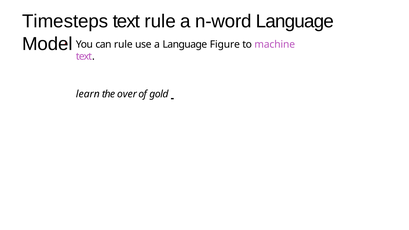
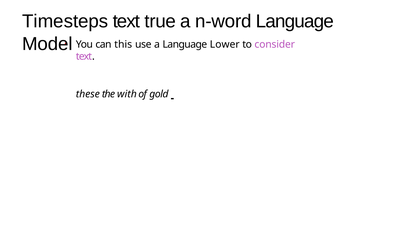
text rule: rule -> true (160, 21)
can rule: rule -> this (123, 44)
Figure: Figure -> Lower (225, 44)
machine: machine -> consider (275, 44)
learn: learn -> these (88, 94)
over: over -> with (127, 94)
